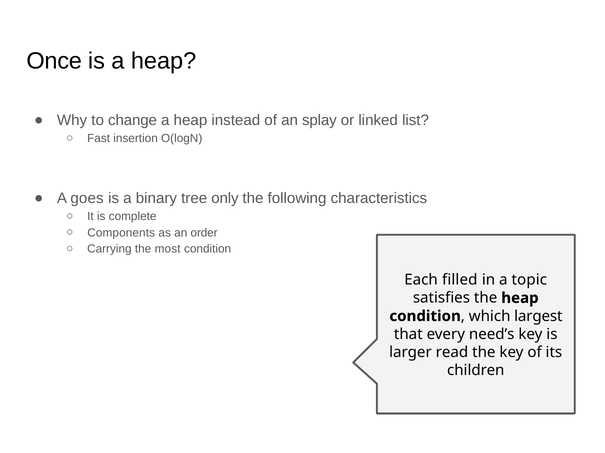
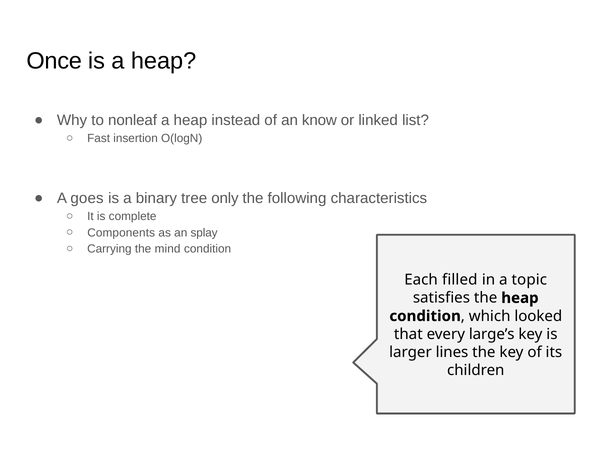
change: change -> nonleaf (133, 121)
splay: splay -> know (319, 121)
order: order -> splay (204, 233)
most: most -> mind (168, 249)
largest: largest -> looked (538, 317)
need’s: need’s -> large’s (492, 335)
read: read -> lines (452, 353)
